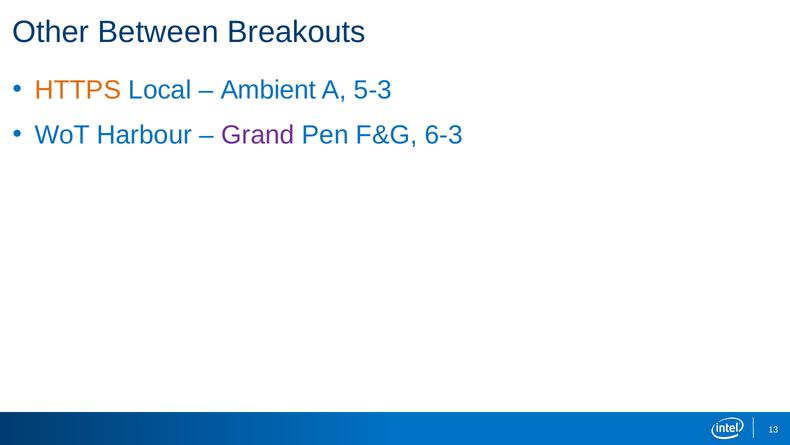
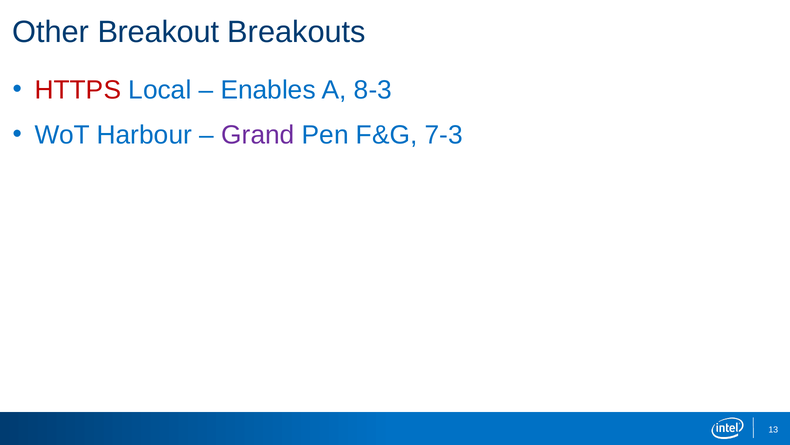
Between: Between -> Breakout (158, 32)
HTTPS colour: orange -> red (78, 90)
Ambient: Ambient -> Enables (268, 90)
5-3: 5-3 -> 8-3 (373, 90)
6-3: 6-3 -> 7-3 (444, 135)
